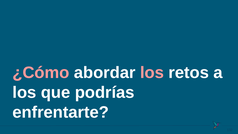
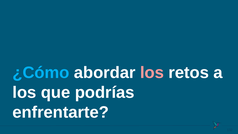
¿Cómo colour: pink -> light blue (41, 73)
